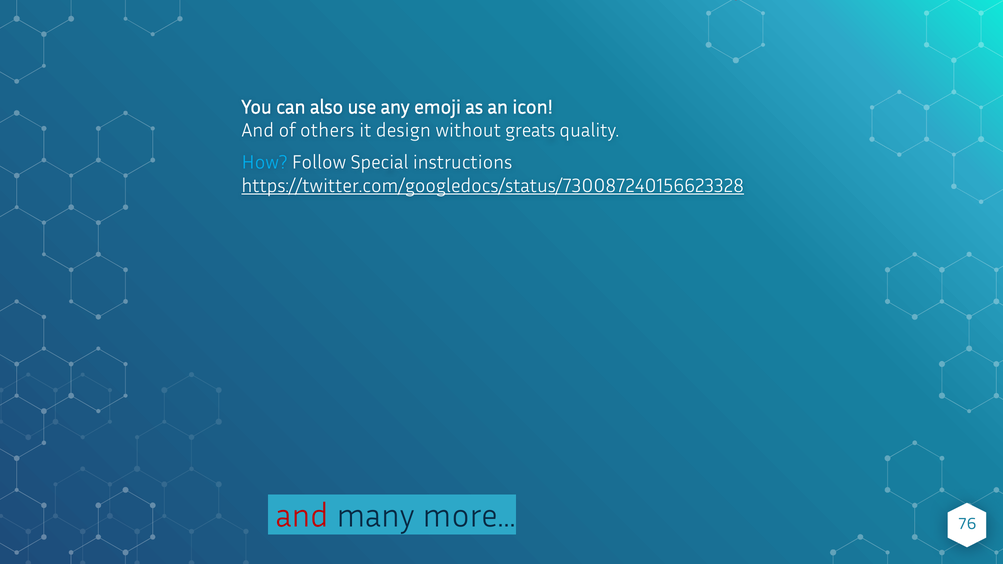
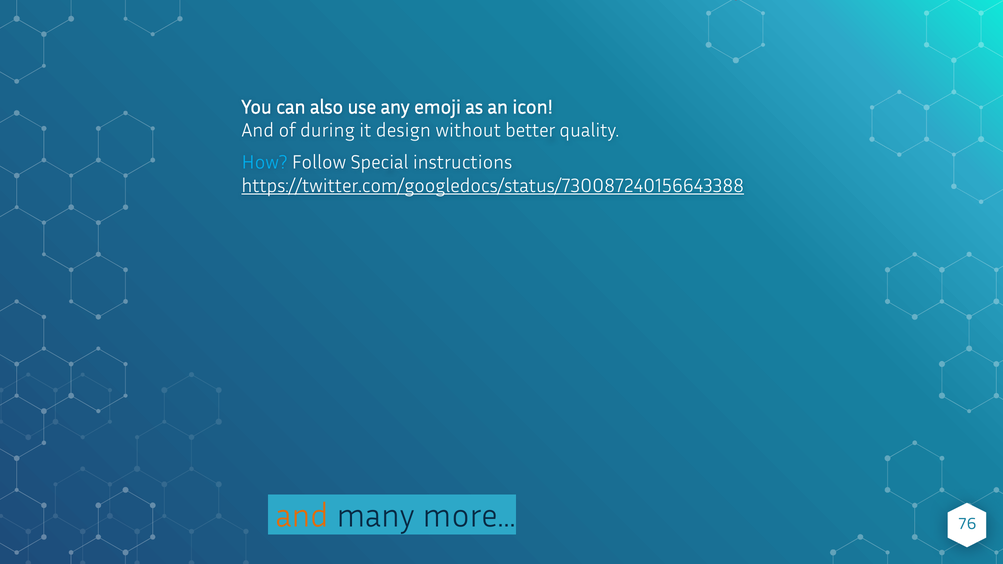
others: others -> during (327, 130)
greats: greats -> better (530, 130)
https://twitter.com/googledocs/status/730087240156623328: https://twitter.com/googledocs/status/730087240156623328 -> https://twitter.com/googledocs/status/730087240156643388 (493, 186)
and colour: red -> orange (302, 516)
